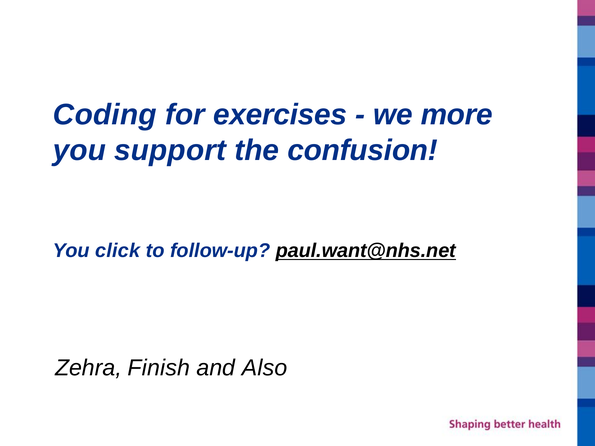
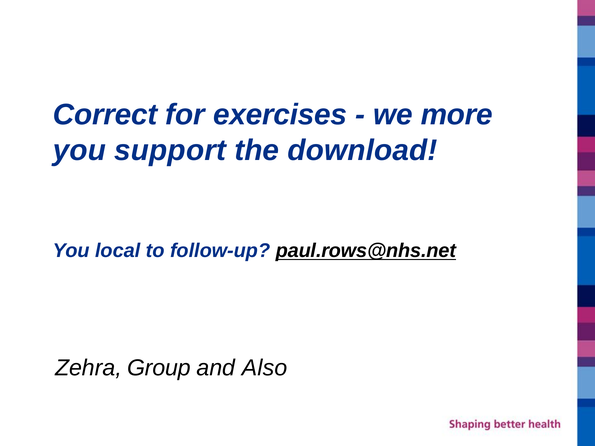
Coding: Coding -> Correct (105, 115)
confusion: confusion -> download (363, 150)
click: click -> local (118, 251)
paul.want@nhs.net: paul.want@nhs.net -> paul.rows@nhs.net (366, 251)
Finish: Finish -> Group (159, 368)
